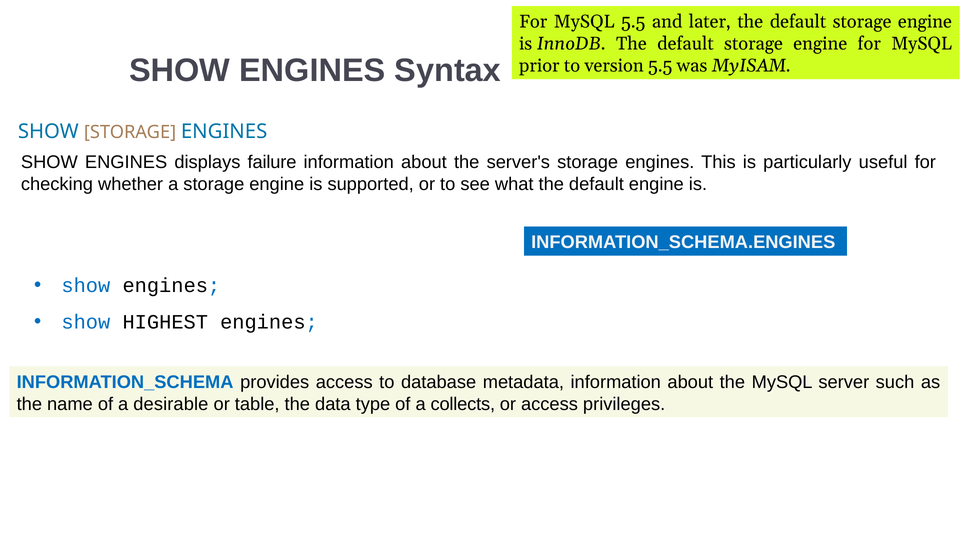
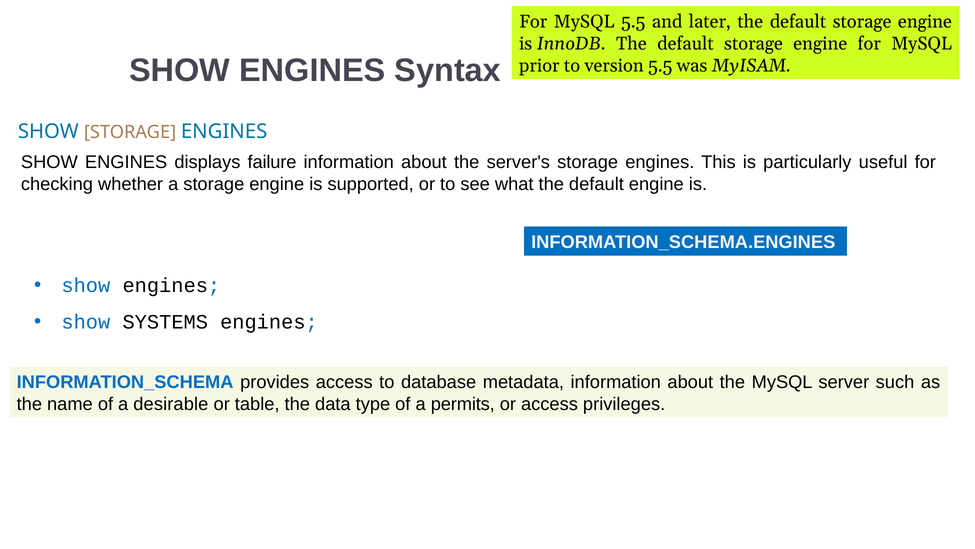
HIGHEST: HIGHEST -> SYSTEMS (165, 322)
collects: collects -> permits (463, 404)
